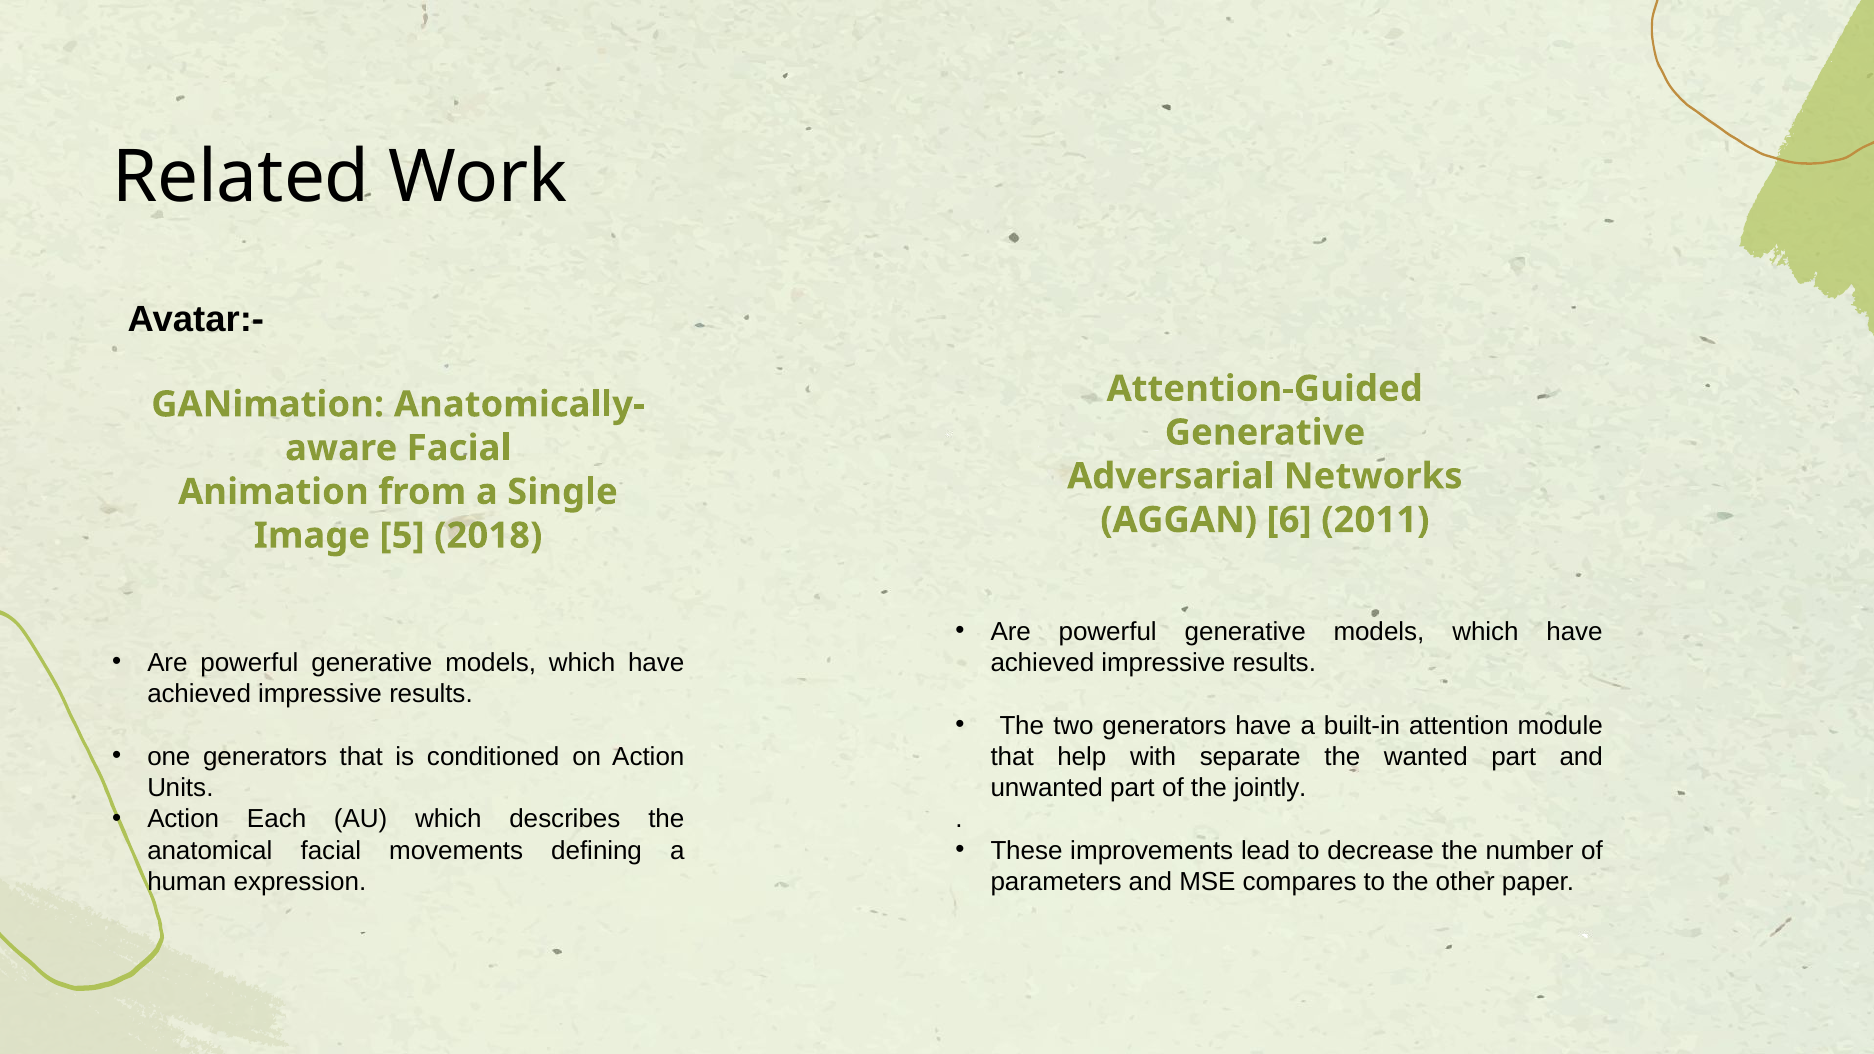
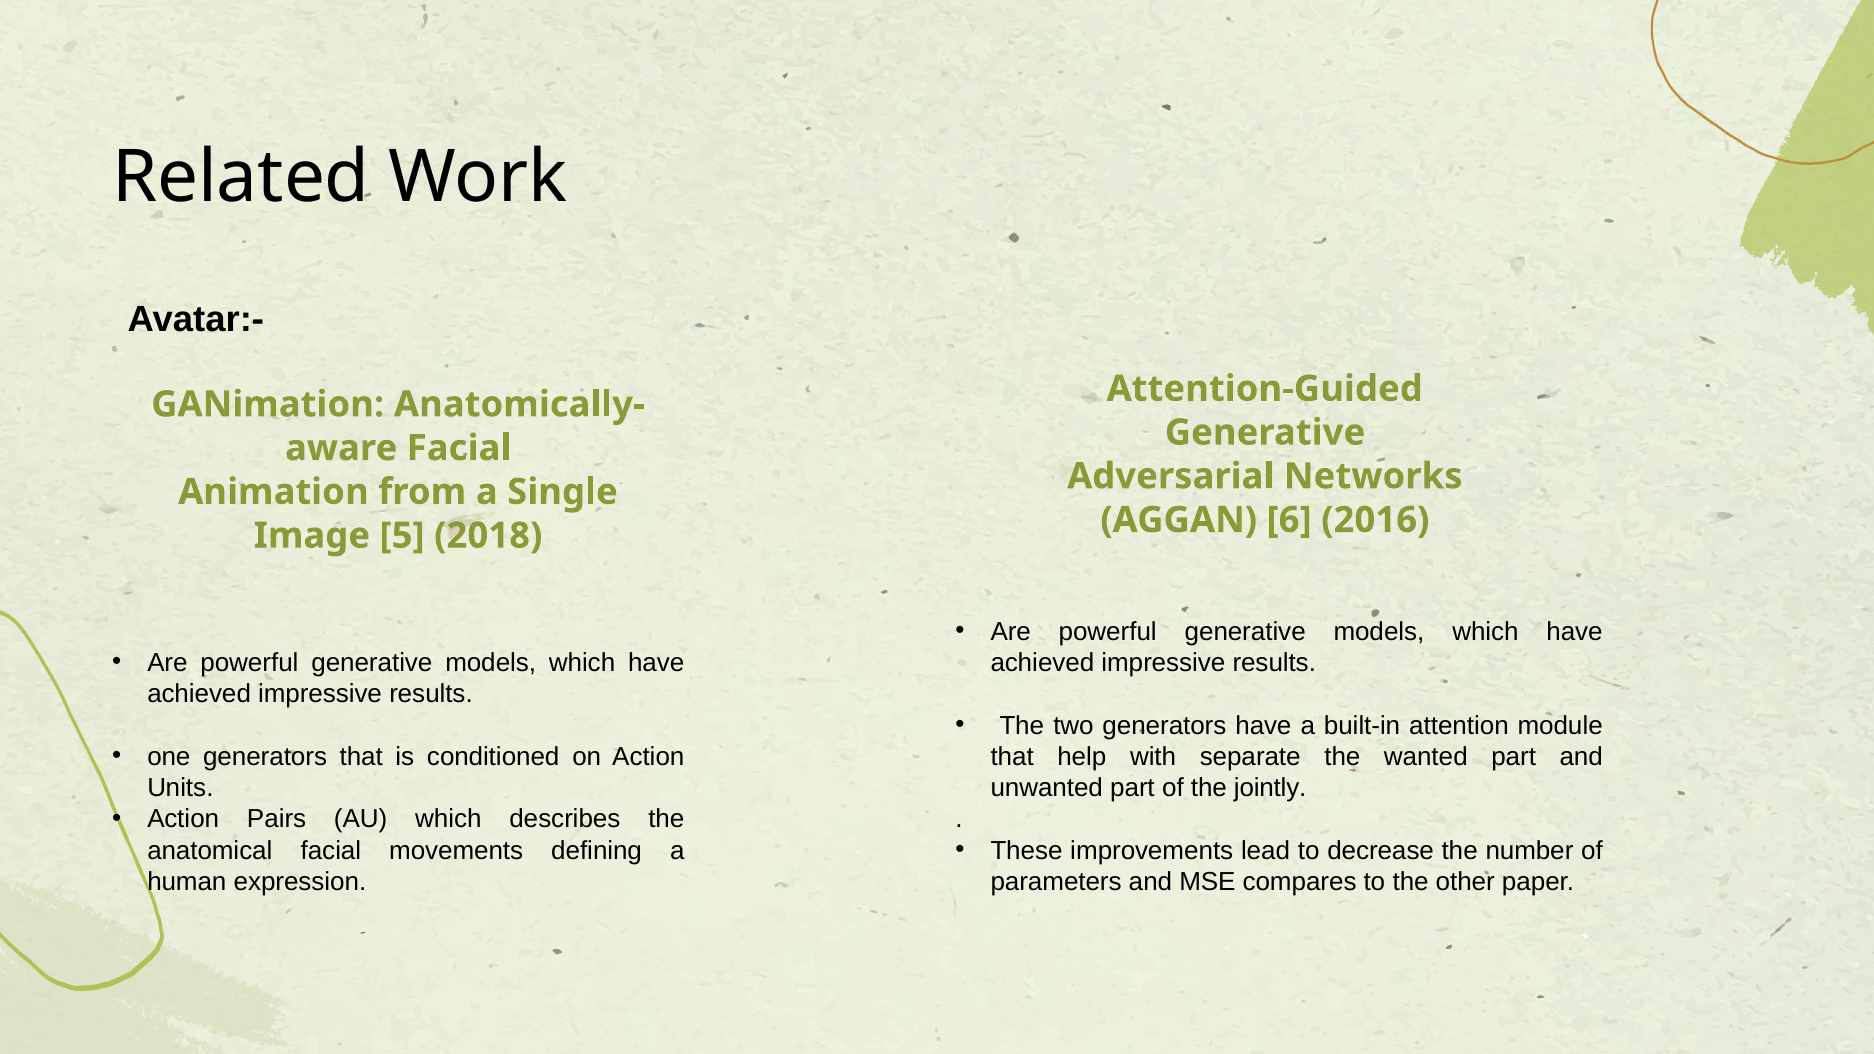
2011: 2011 -> 2016 (1375, 520)
Each: Each -> Pairs (277, 819)
